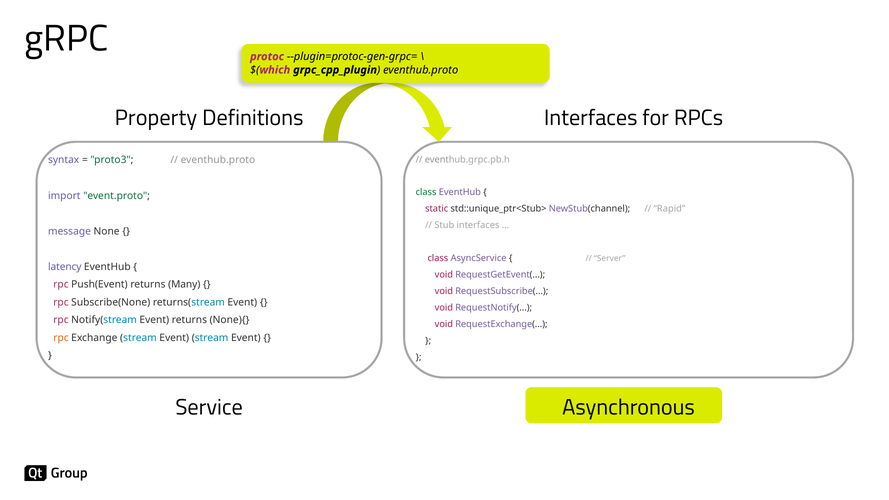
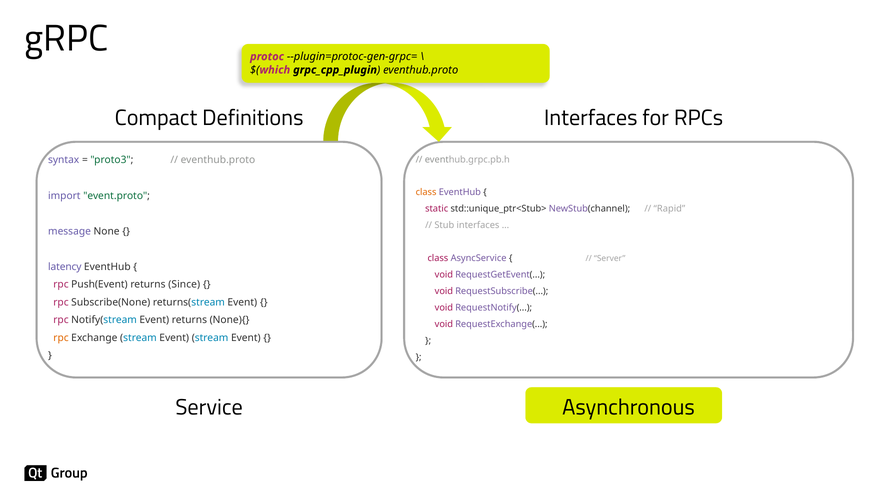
Property: Property -> Compact (156, 118)
class colour: green -> orange (426, 192)
Many: Many -> Since (184, 285)
